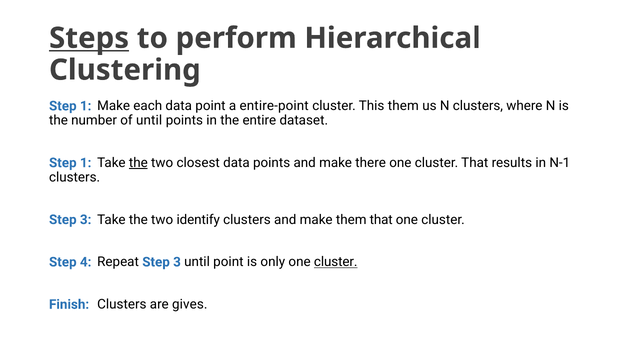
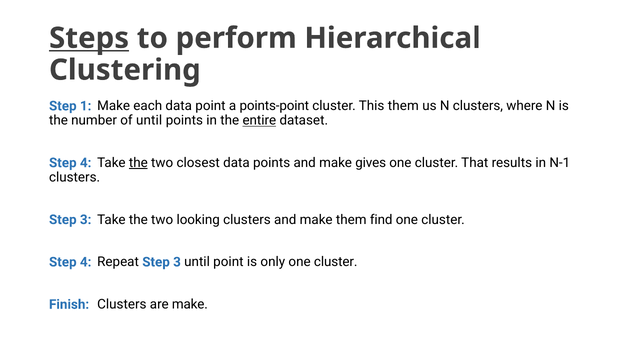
entire-point: entire-point -> points-point (274, 106)
entire underline: none -> present (259, 120)
1: 1 -> 4 (86, 163)
there: there -> gives (371, 163)
identify: identify -> looking (198, 219)
them that: that -> find (381, 219)
cluster underline: present -> none (336, 262)
are gives: gives -> make (190, 304)
